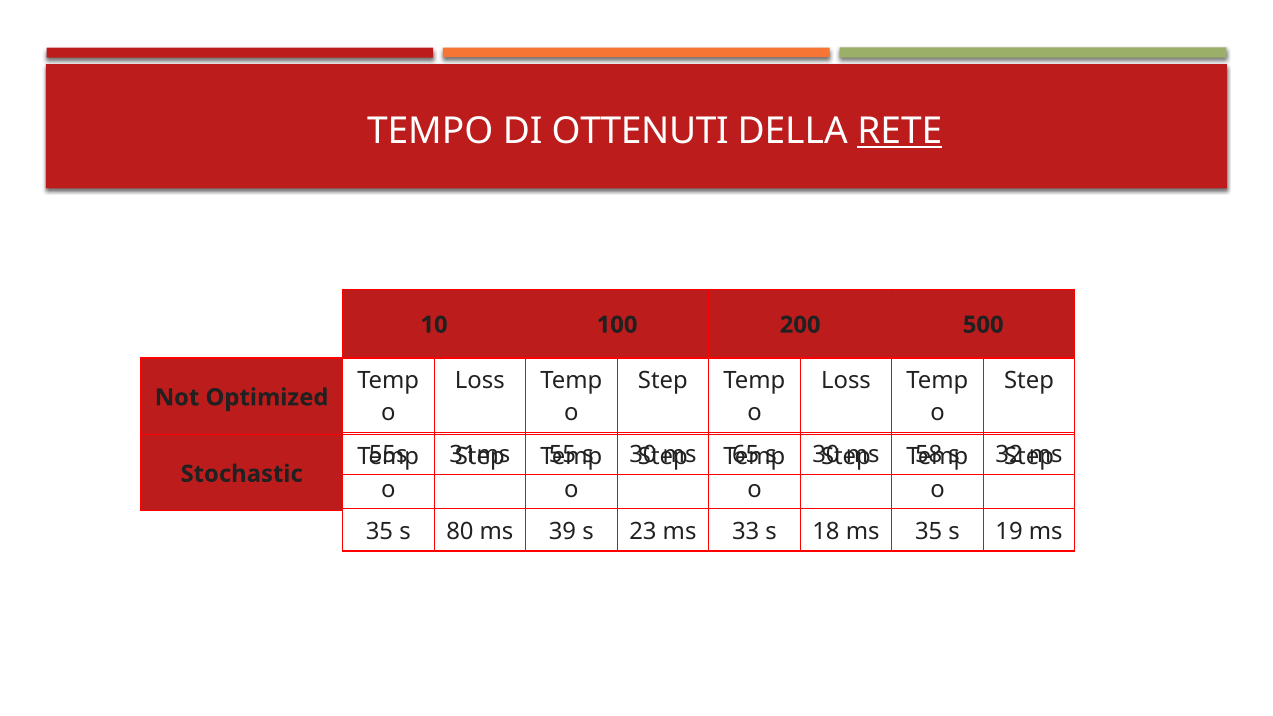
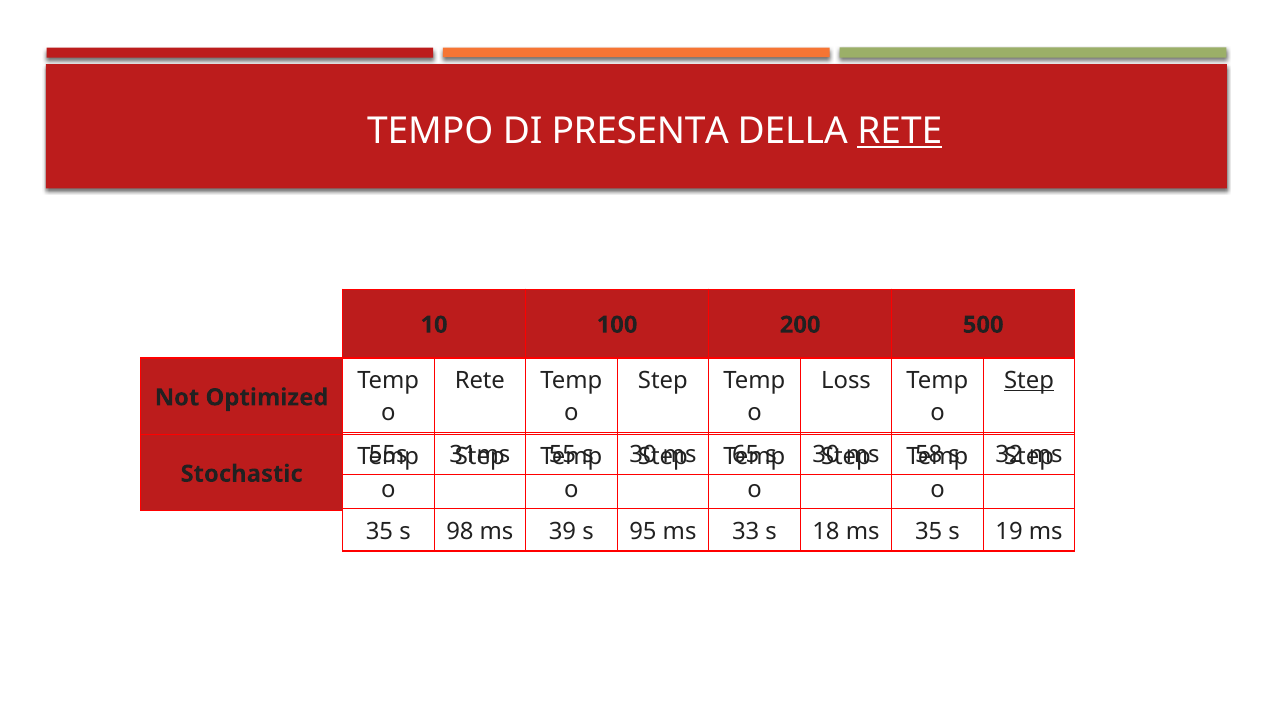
OTTENUTI: OTTENUTI -> PRESENTA (640, 131)
Loss: Loss -> Rete (480, 380)
Step underline: none -> present (1029, 380)
80: 80 -> 98 (460, 531)
23: 23 -> 95 (643, 531)
